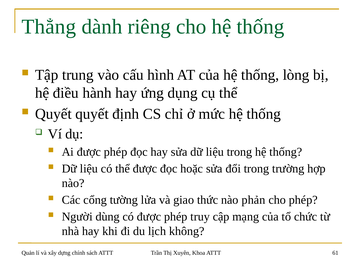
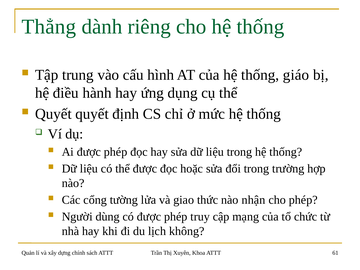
lòng: lòng -> giáo (296, 75)
phản: phản -> nhận (254, 200)
